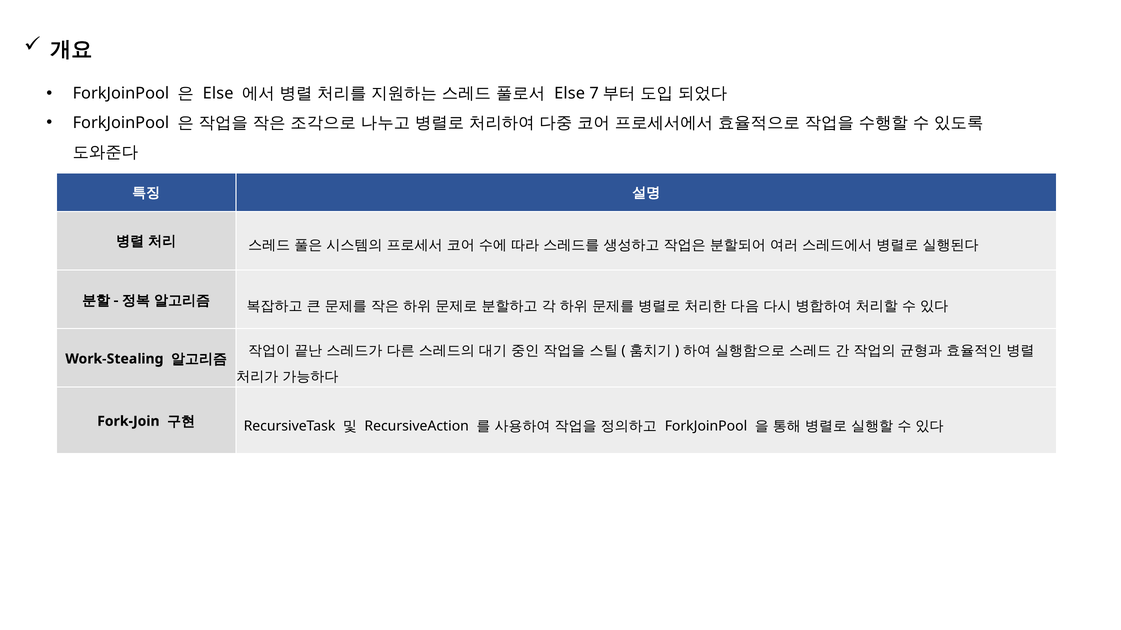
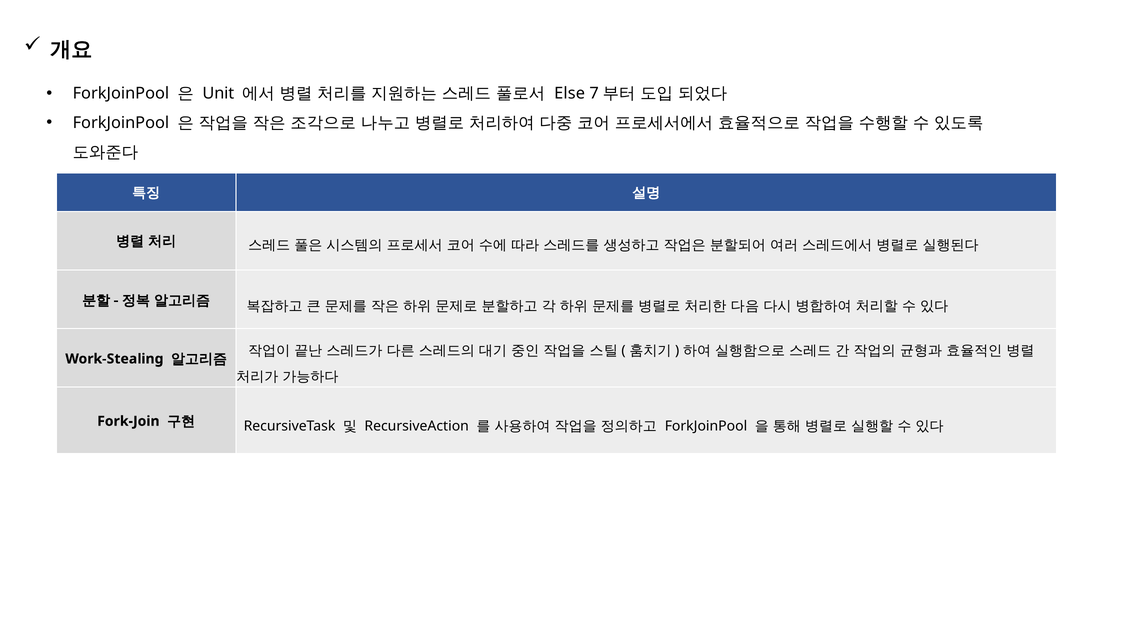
Else: Else -> Unit (218, 94)
